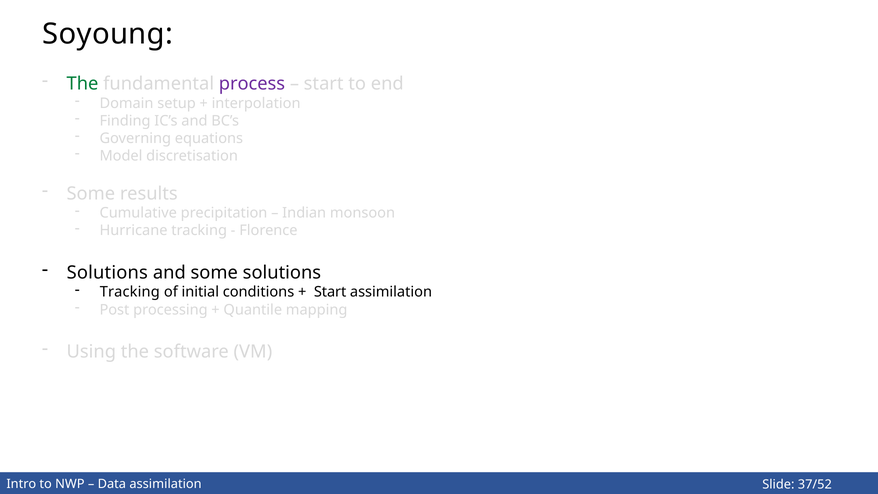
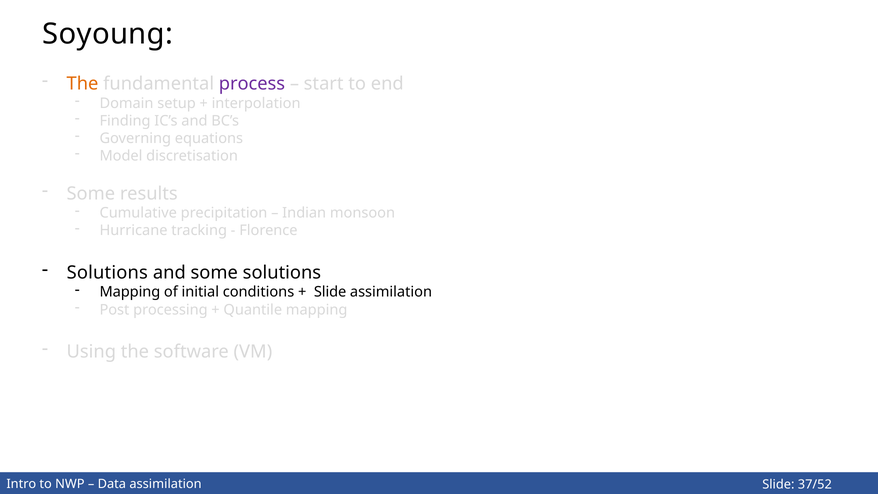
The colour: green -> orange (83, 84)
Tracking: Tracking -> Mapping (130, 292)
Start: Start -> Slide (330, 292)
